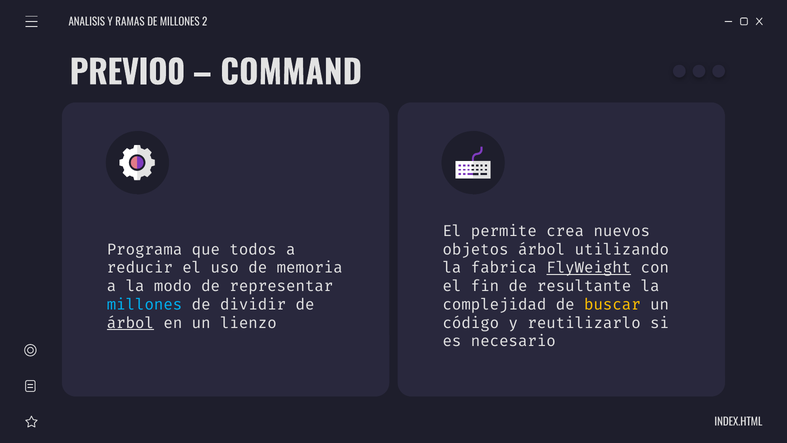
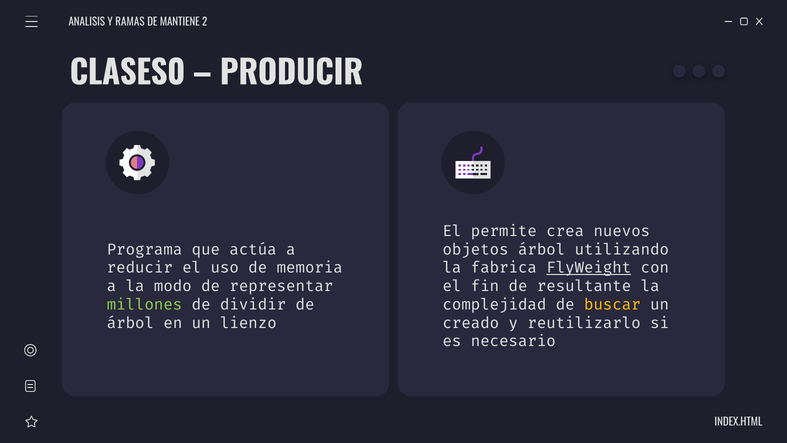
DE MILLONES: MILLONES -> MANTIENE (180, 22)
PREVIO0: PREVIO0 -> CLASES0 (127, 73)
COMMAND: COMMAND -> PRODUCIR (291, 73)
todos: todos -> actúa (253, 249)
millones colour: light blue -> light green (145, 304)
árbol underline: present -> none (130, 323)
código: código -> creado (471, 323)
